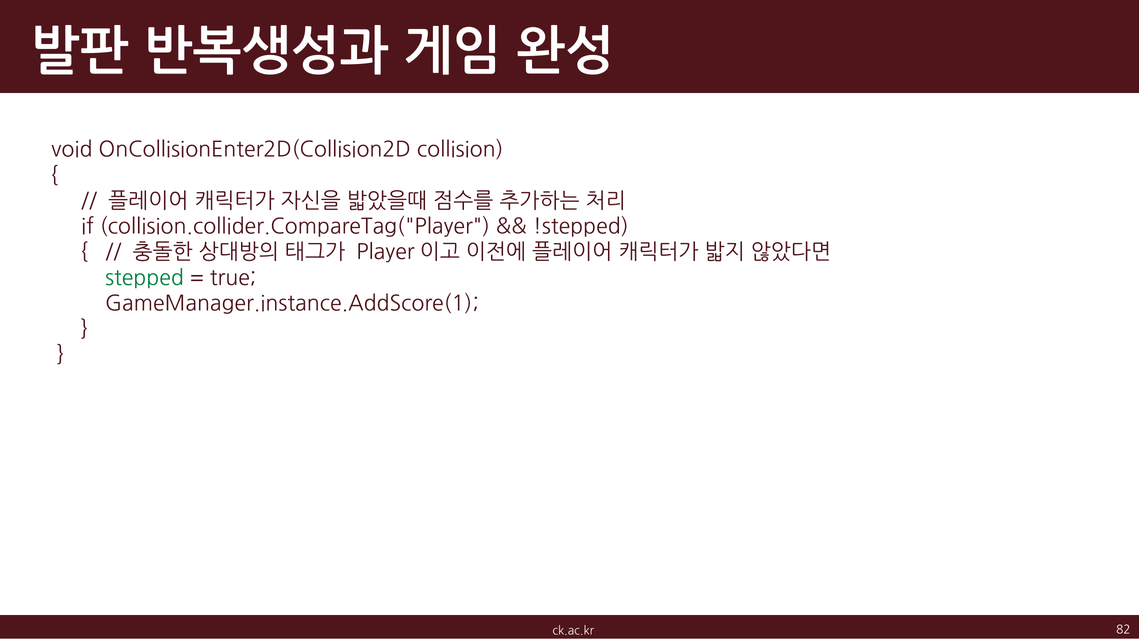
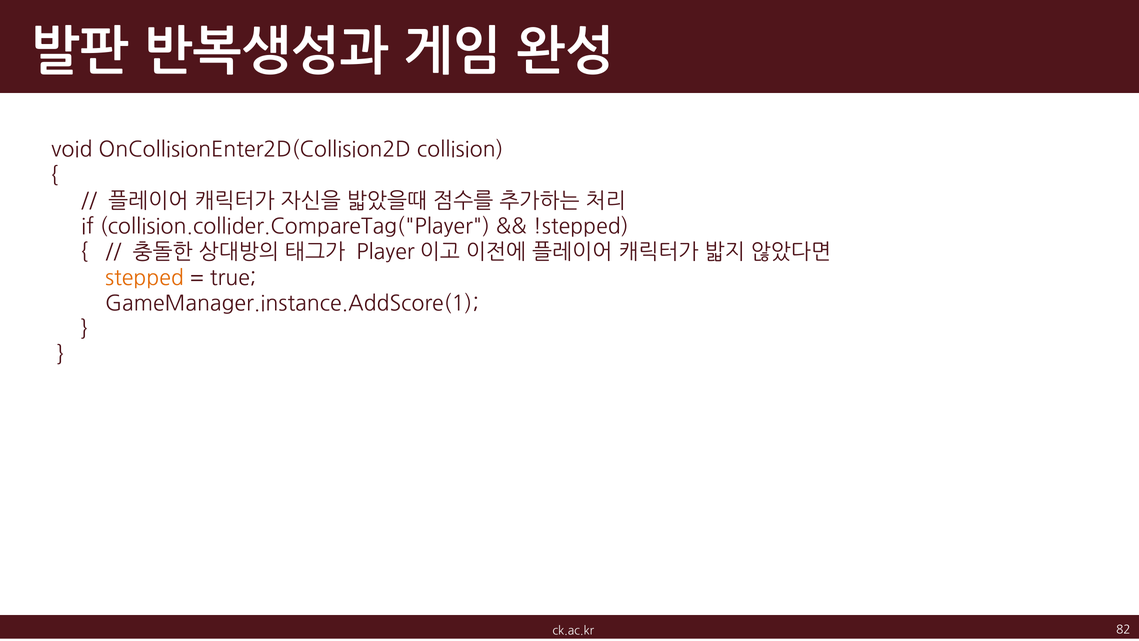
stepped colour: green -> orange (144, 278)
